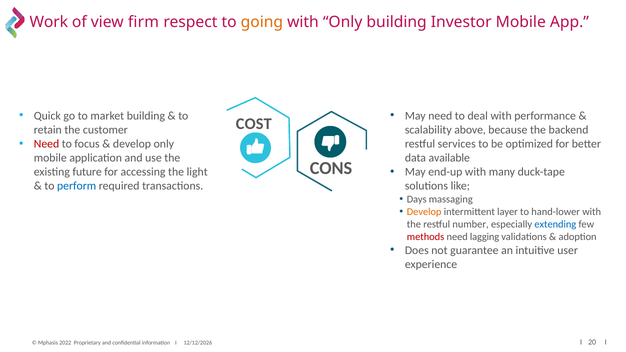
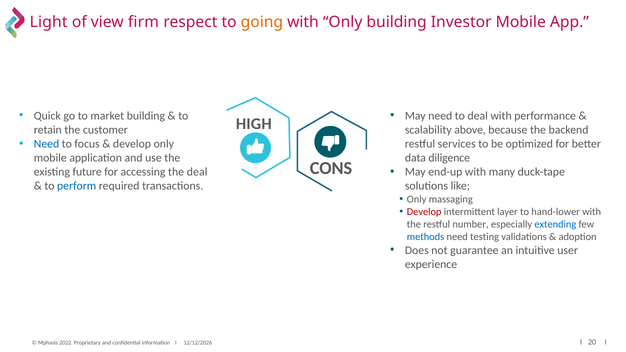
Work: Work -> Light (49, 22)
COST: COST -> HIGH (254, 124)
Need colour: red -> blue (47, 144)
available: available -> diligence (449, 158)
the light: light -> deal (197, 172)
Days: Days -> Only (417, 199)
Develop colour: orange -> red (424, 212)
methods colour: red -> blue (426, 237)
lagging: lagging -> testing (485, 237)
